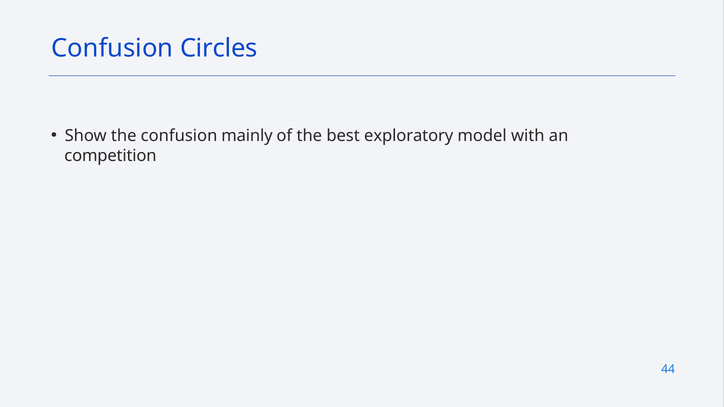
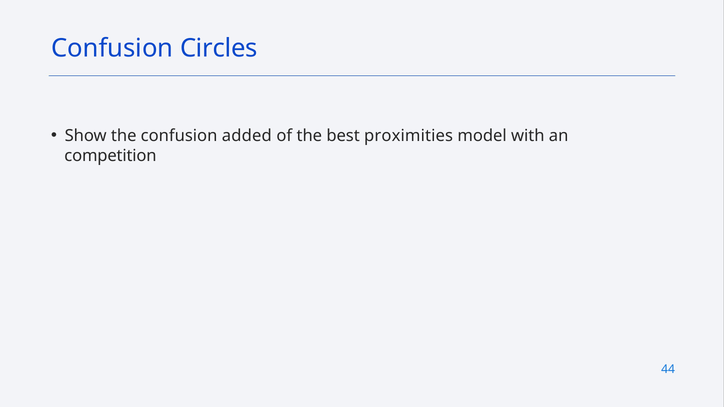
mainly: mainly -> added (247, 136)
exploratory: exploratory -> proximities (409, 136)
